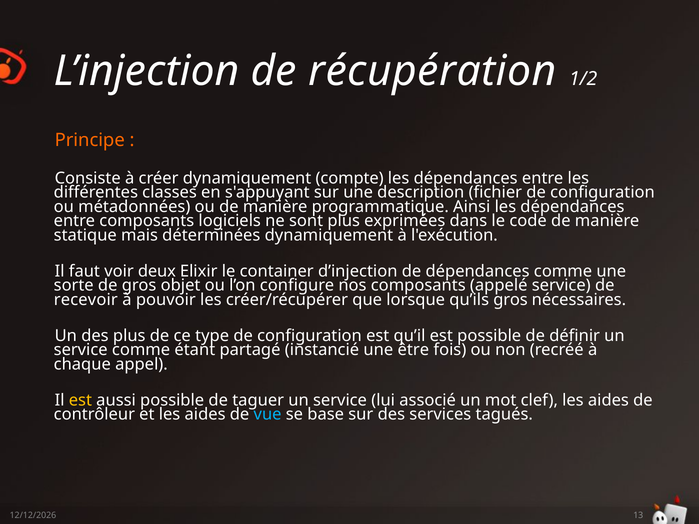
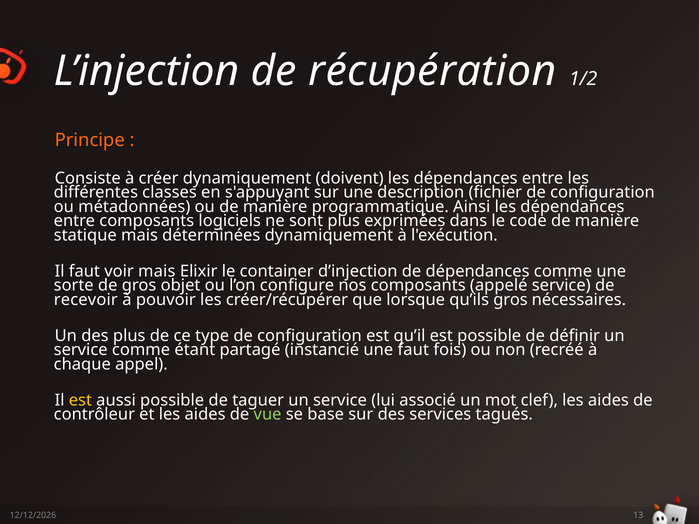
compte: compte -> doivent (350, 178)
voir deux: deux -> mais (157, 271)
une être: être -> faut (413, 350)
vue colour: light blue -> light green (268, 415)
